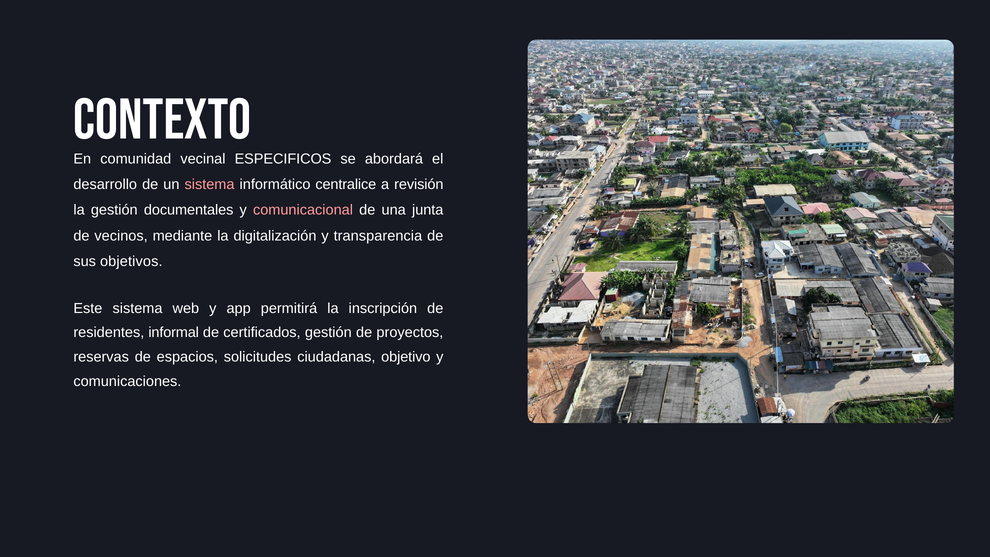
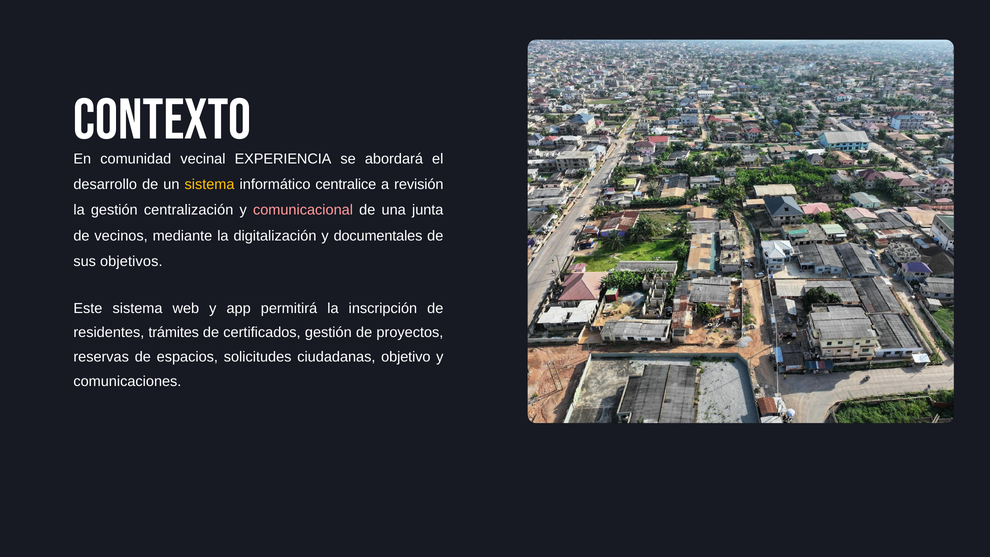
ESPECIFICOS: ESPECIFICOS -> EXPERIENCIA (283, 159)
sistema colour: pink -> yellow (210, 184)
documentales: documentales -> centralización (189, 210)
transparencia: transparencia -> documentales (378, 236)
informal: informal -> trámites (174, 333)
